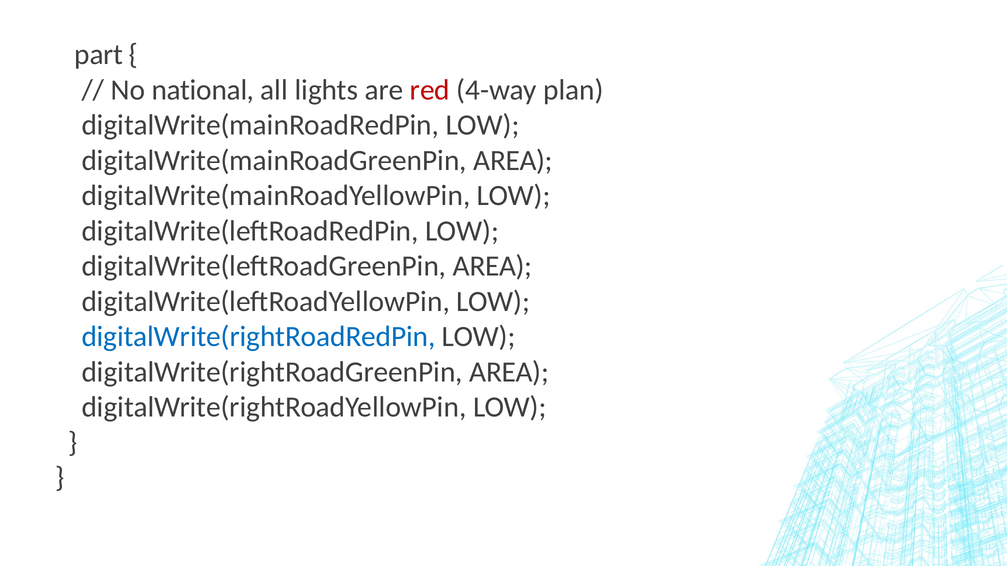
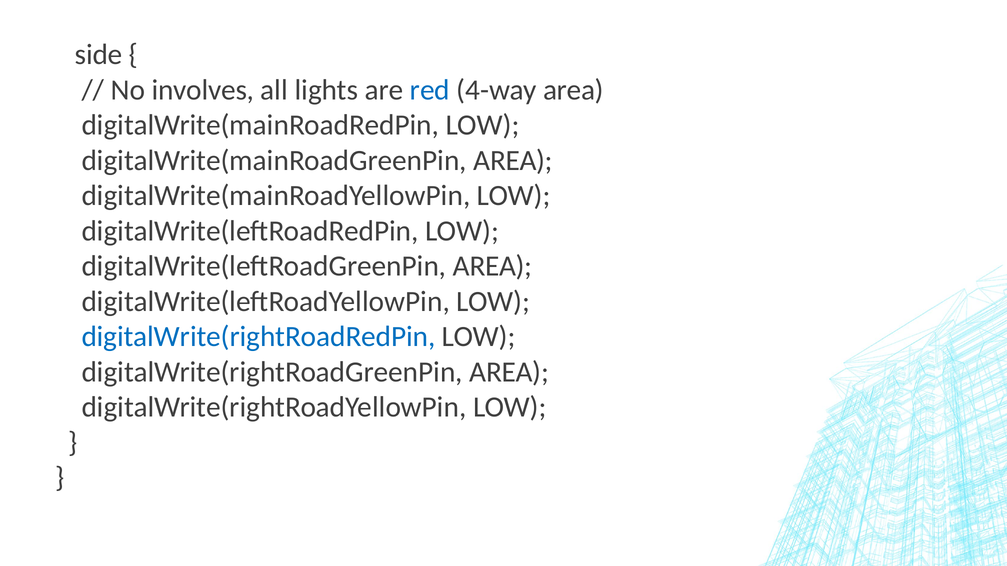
part: part -> side (99, 55)
national: national -> involves (203, 90)
red colour: red -> blue (430, 90)
4-way plan: plan -> area (574, 90)
